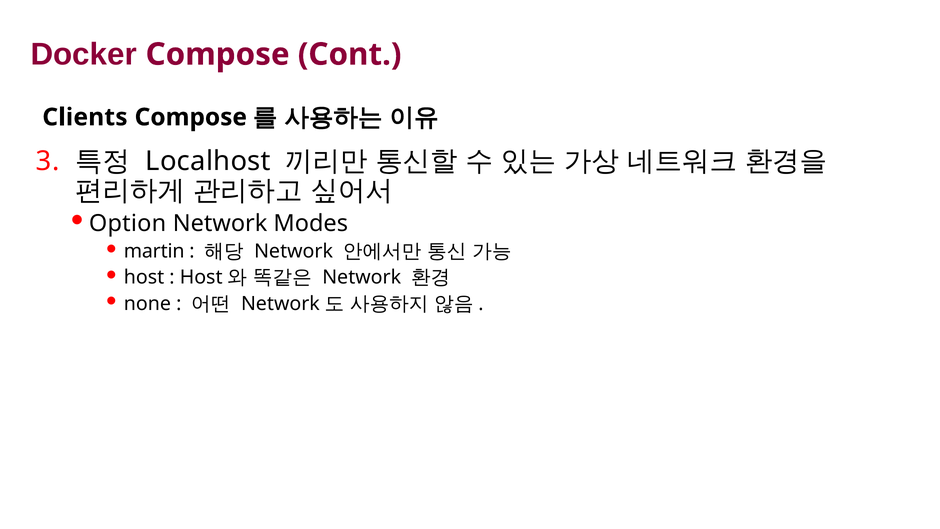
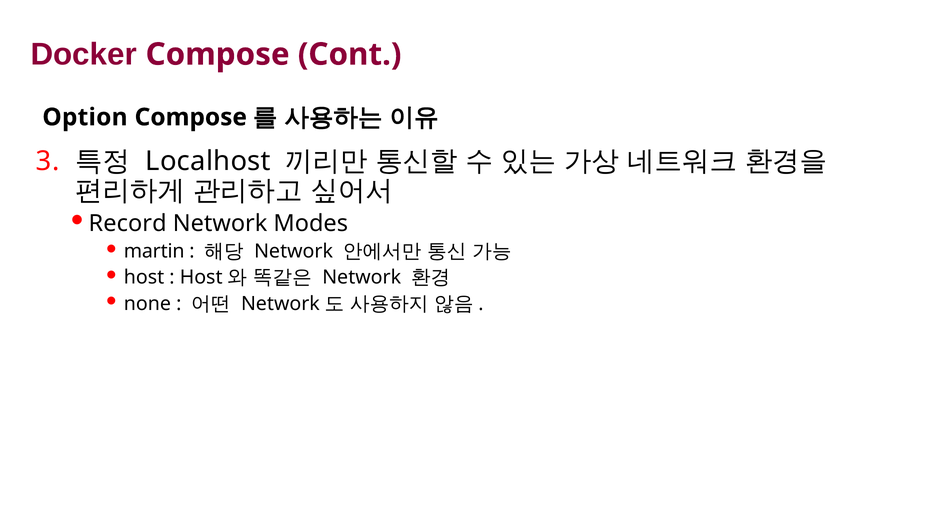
Clients: Clients -> Option (85, 117)
Option: Option -> Record (128, 223)
